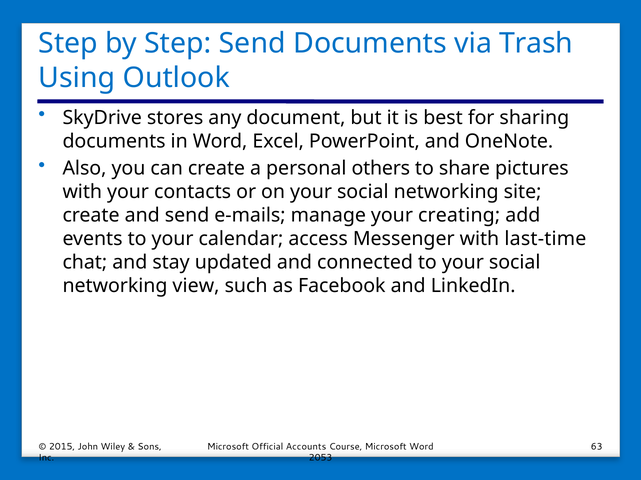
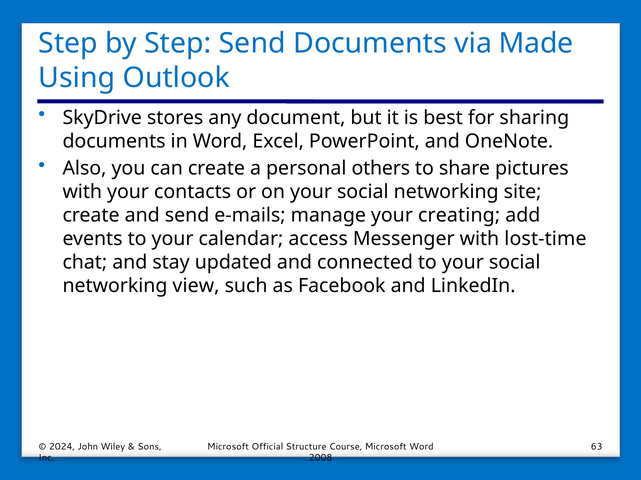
Trash: Trash -> Made (536, 44)
last-time: last-time -> lost-time (545, 239)
2015: 2015 -> 2024 (62, 447)
Accounts: Accounts -> Structure (306, 447)
2053: 2053 -> 2008 (321, 458)
